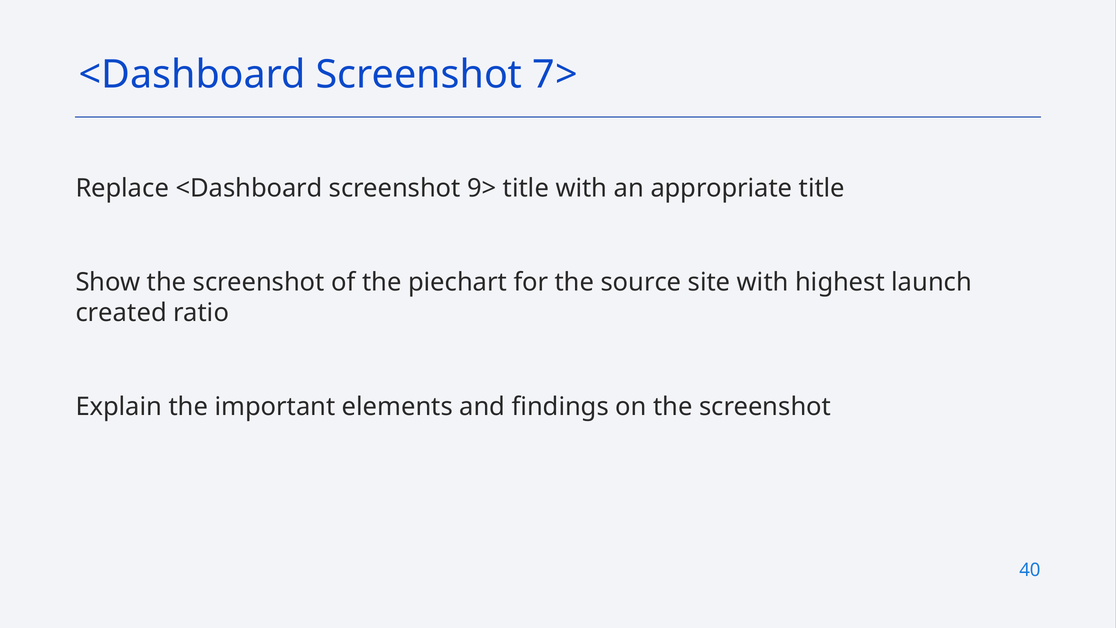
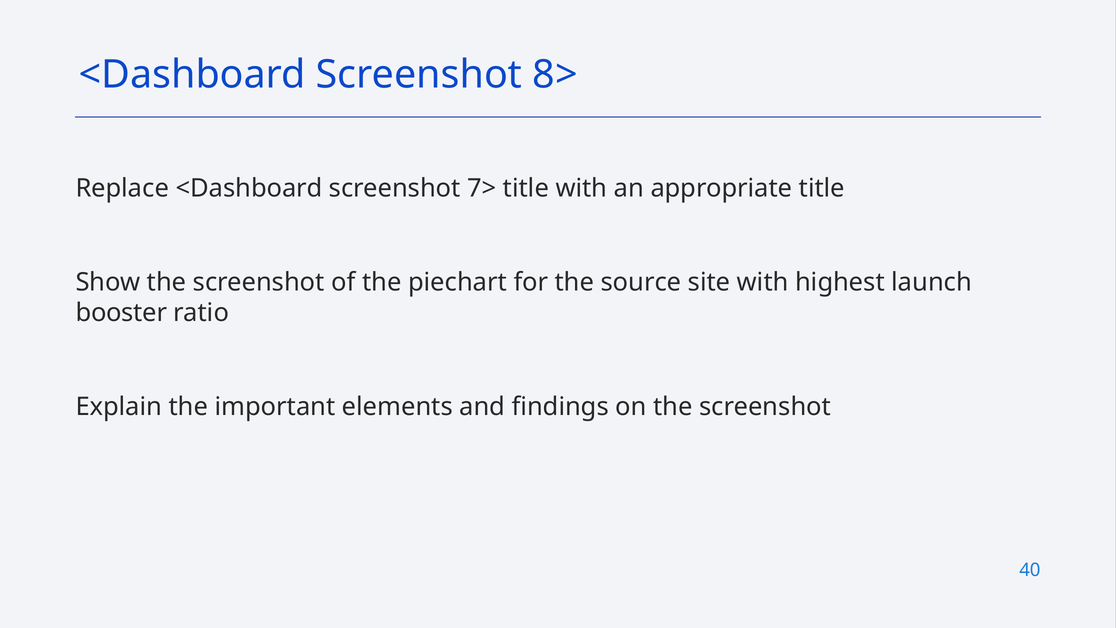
7>: 7> -> 8> (555, 75)
9>: 9> -> 7> (482, 188)
created: created -> booster (121, 313)
